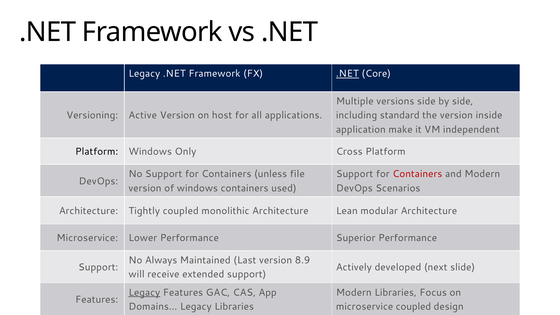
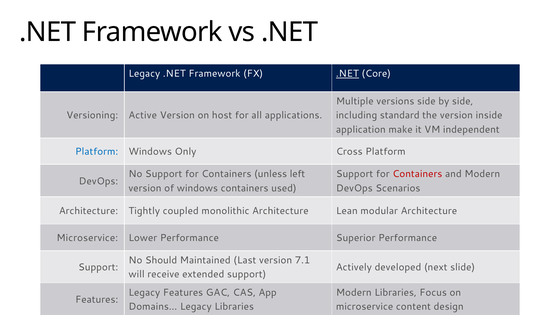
Platform colour: black -> blue (97, 152)
file: file -> left (297, 174)
Always: Always -> Should (161, 260)
8.9: 8.9 -> 7.1 (303, 260)
Legacy underline: present -> none (144, 293)
microservice coupled: coupled -> content (413, 307)
